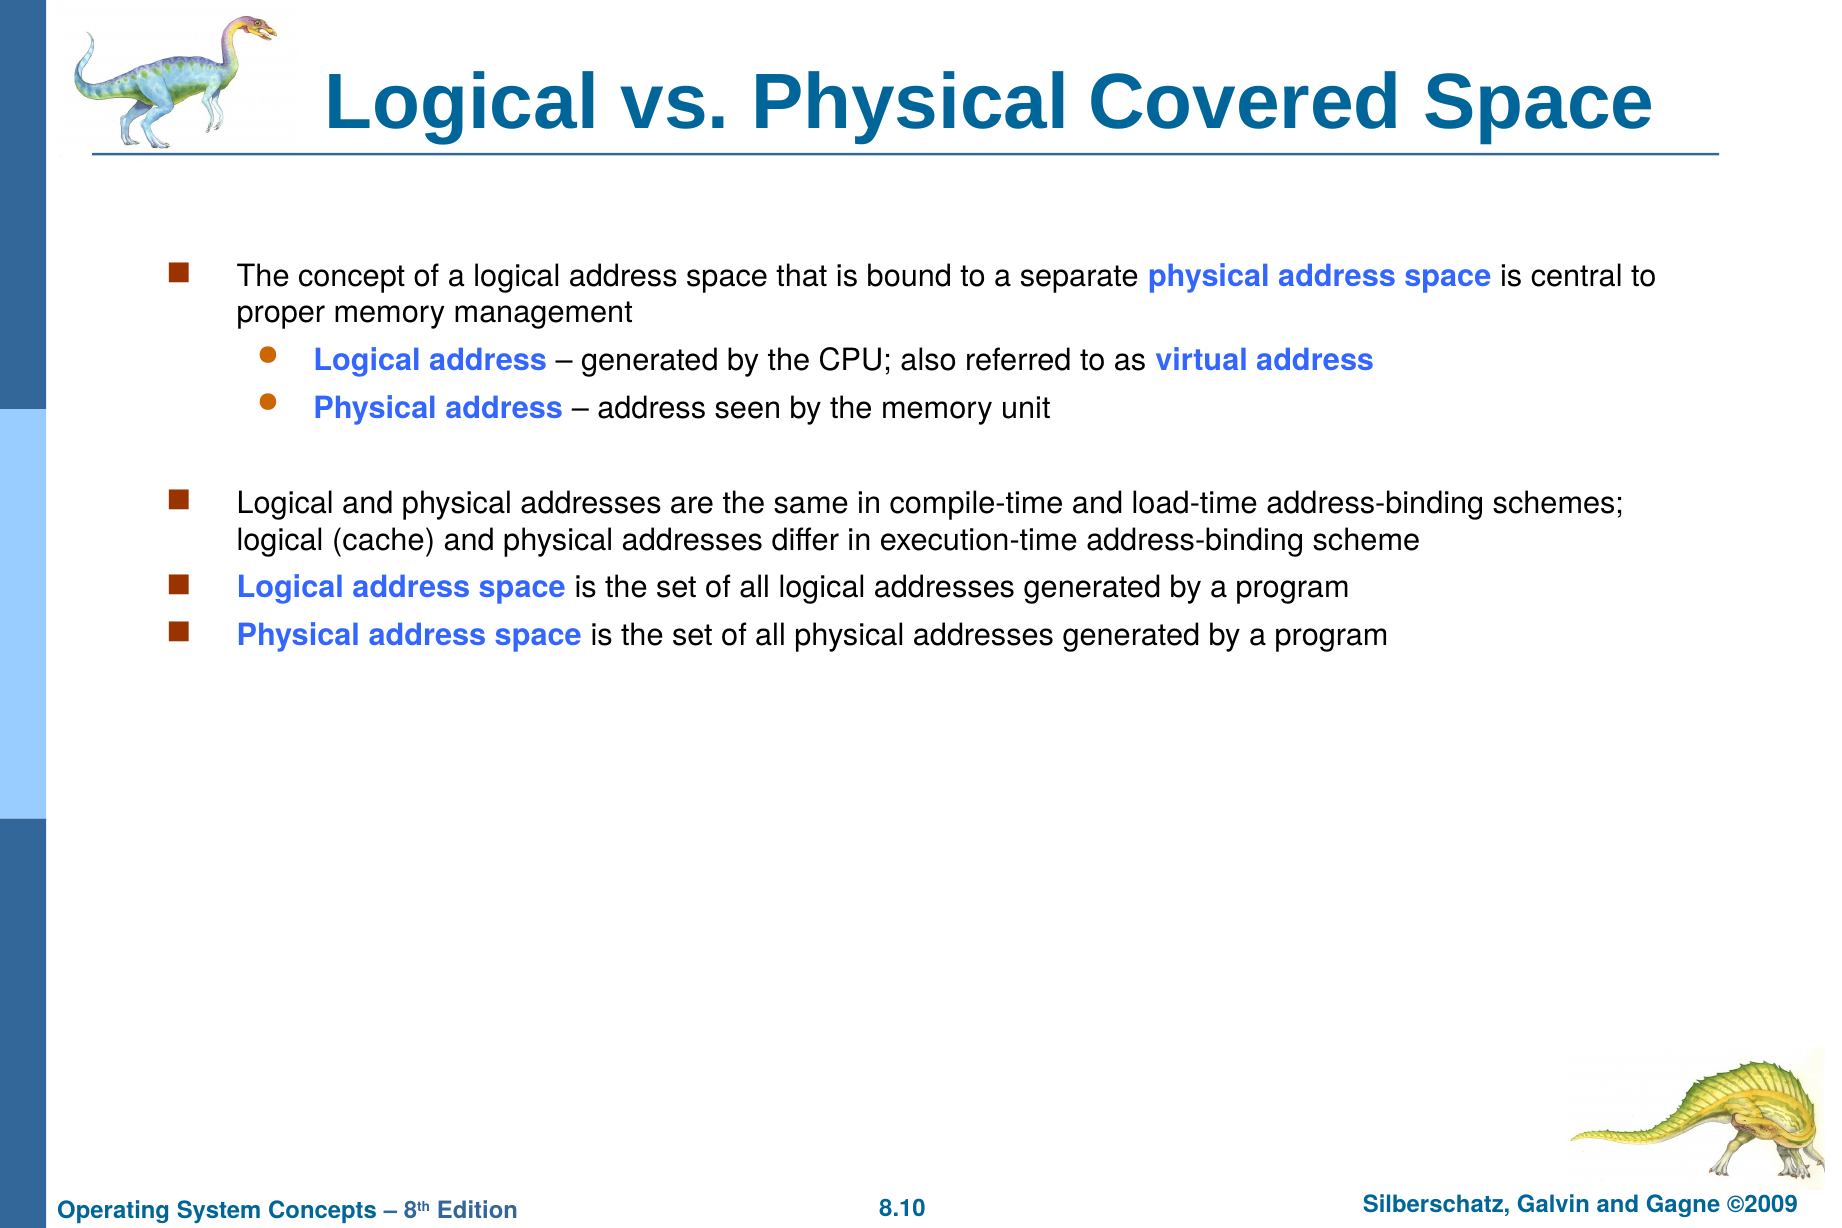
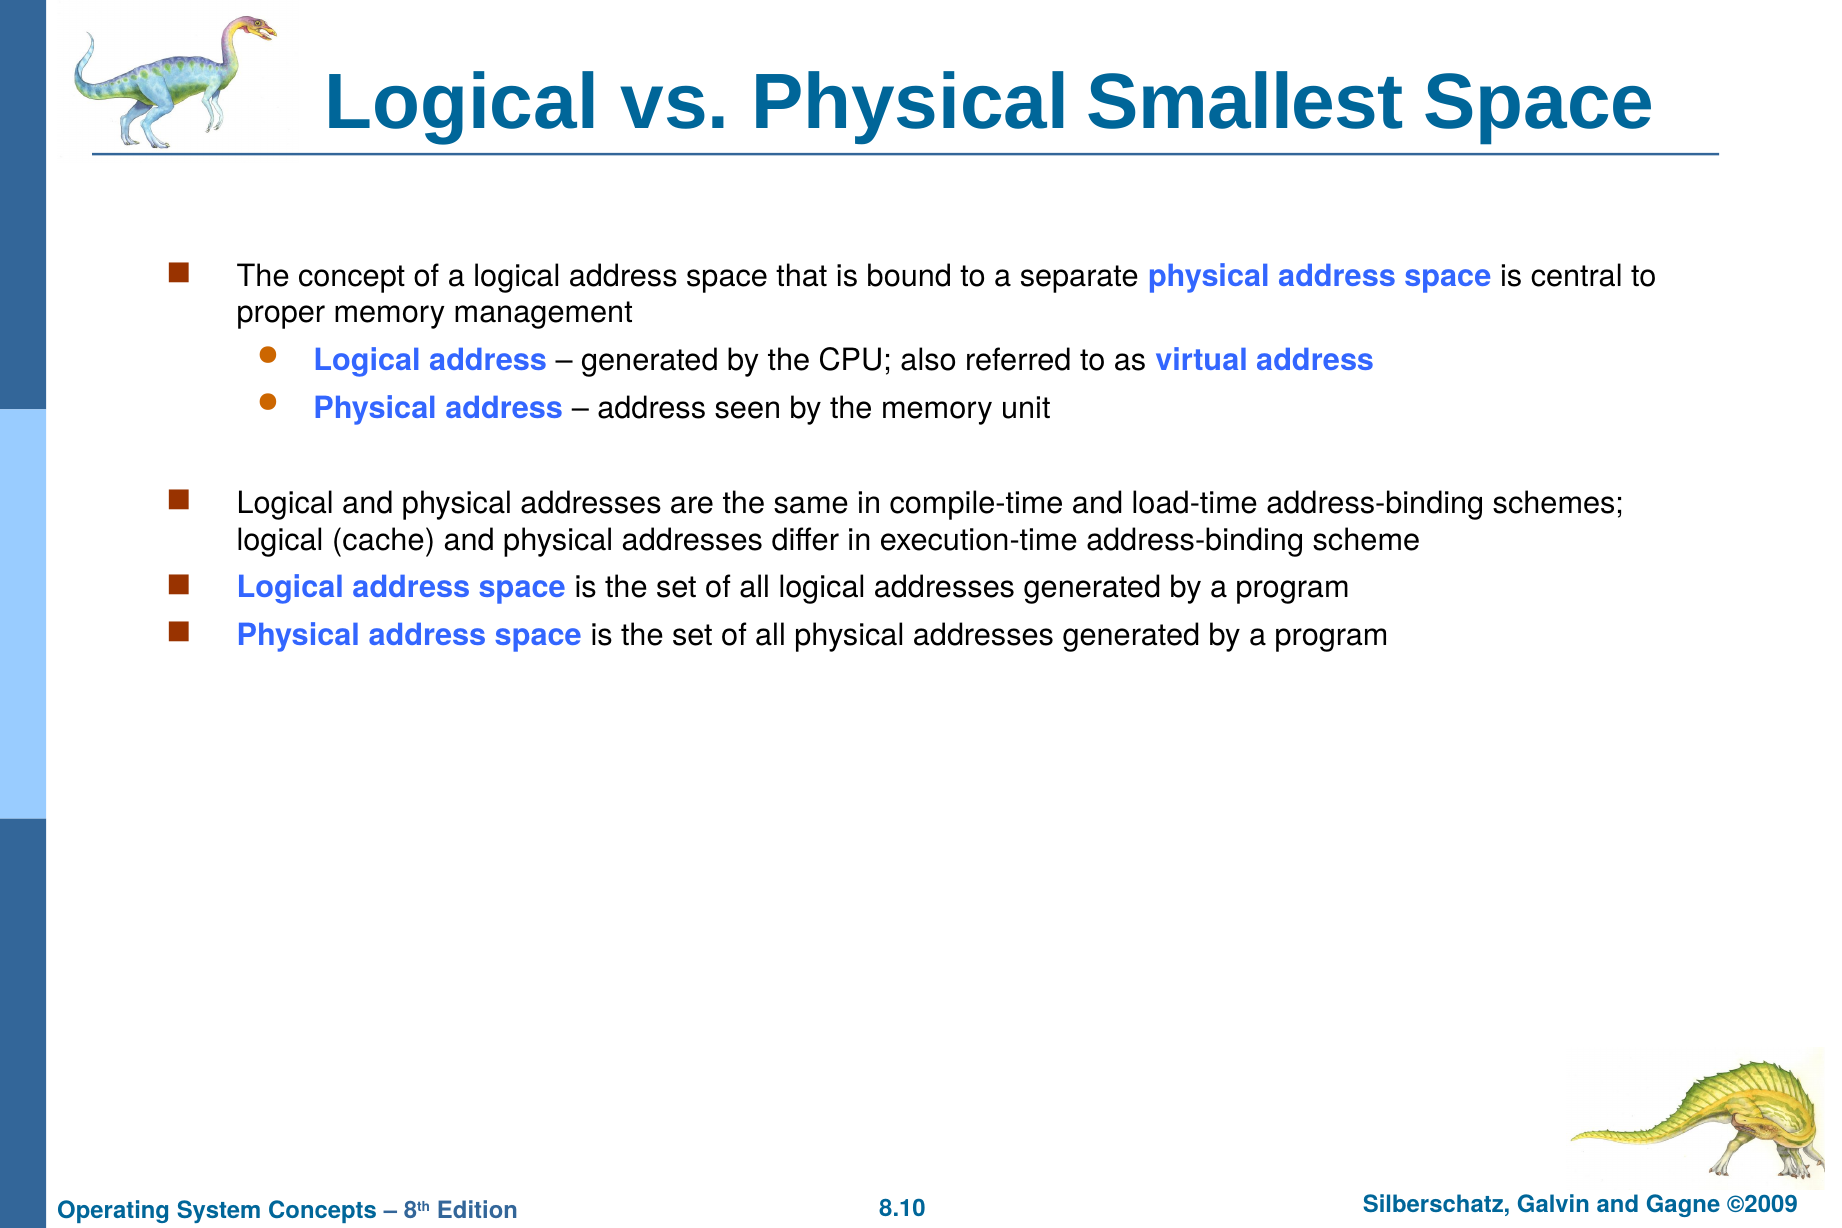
Covered: Covered -> Smallest (1245, 102)
